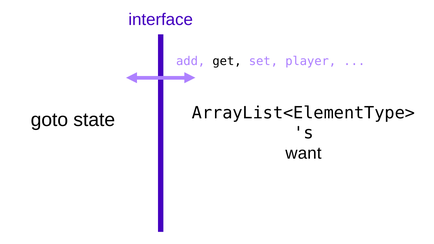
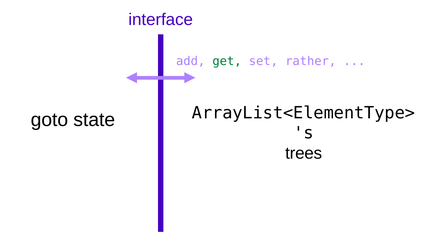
get colour: black -> green (227, 61)
player: player -> rather (311, 61)
want: want -> trees (304, 153)
